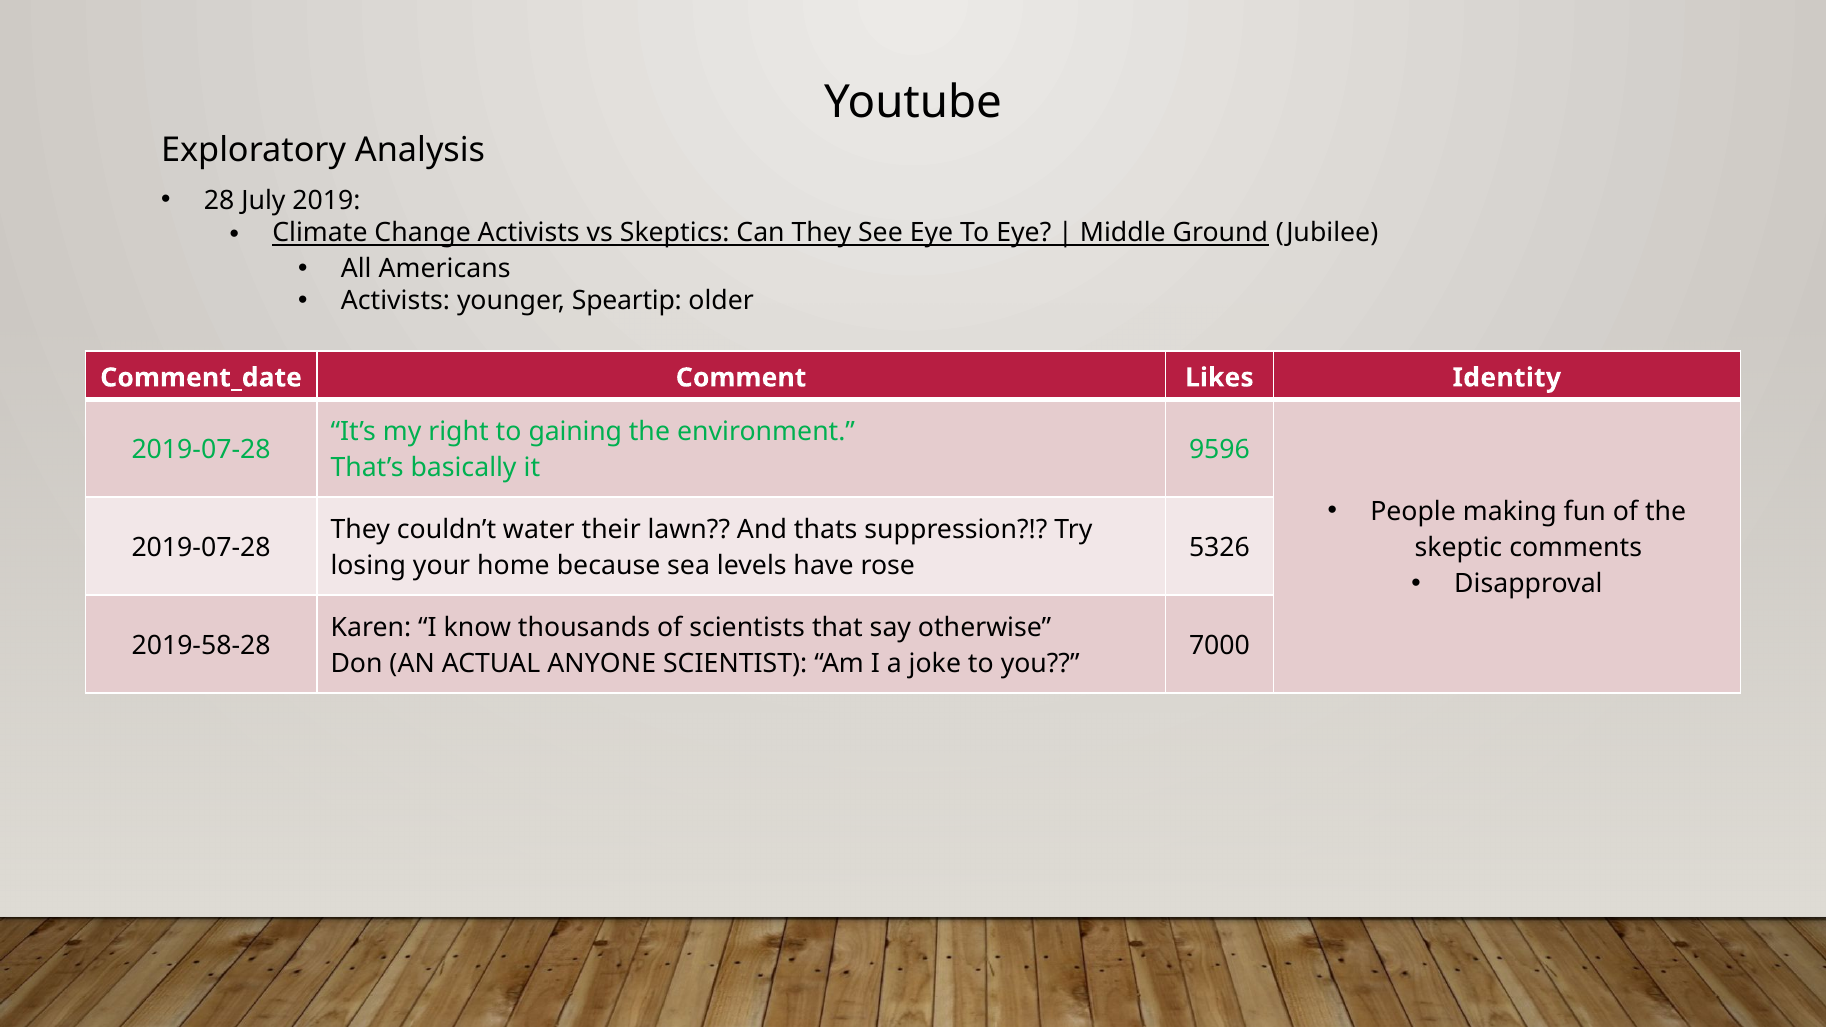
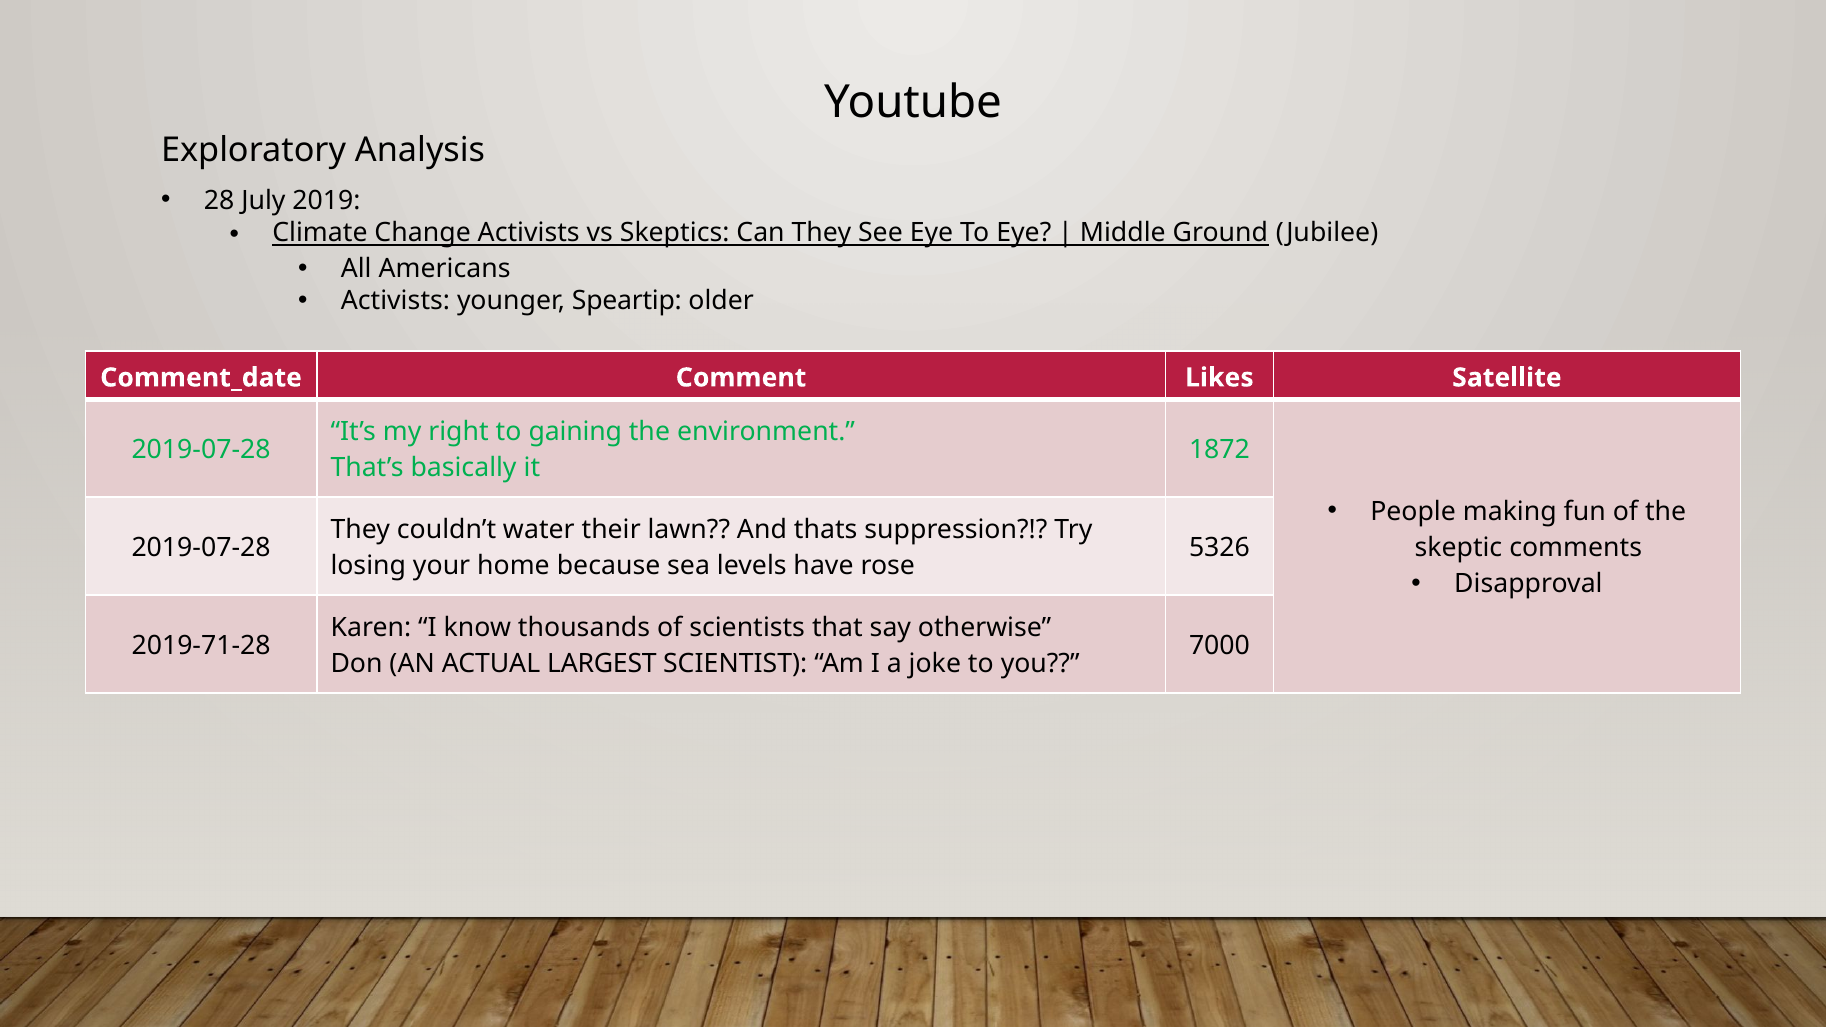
Identity: Identity -> Satellite (1507, 378)
9596: 9596 -> 1872 (1219, 450)
2019-58-28: 2019-58-28 -> 2019-71-28 (201, 646)
ANYONE: ANYONE -> LARGEST (602, 664)
